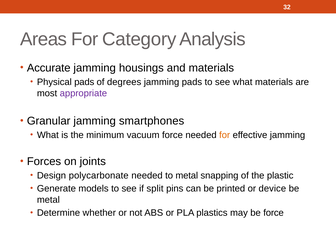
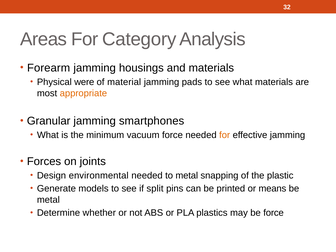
Accurate: Accurate -> Forearm (49, 68)
Physical pads: pads -> were (84, 82)
degrees: degrees -> material (124, 82)
appropriate colour: purple -> orange (83, 93)
polycarbonate: polycarbonate -> environmental (99, 176)
device: device -> means (272, 189)
